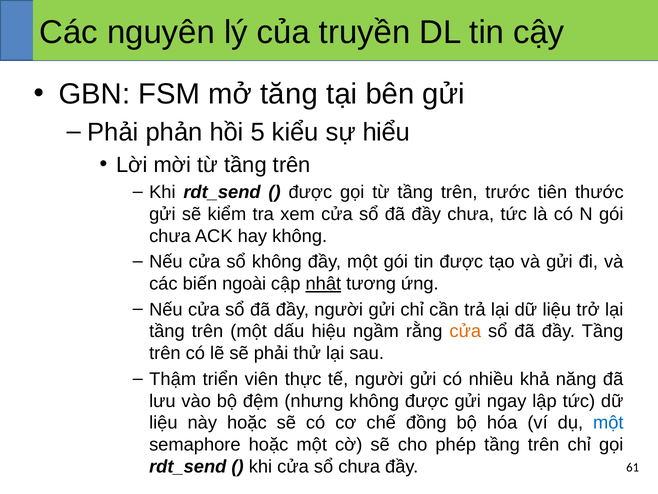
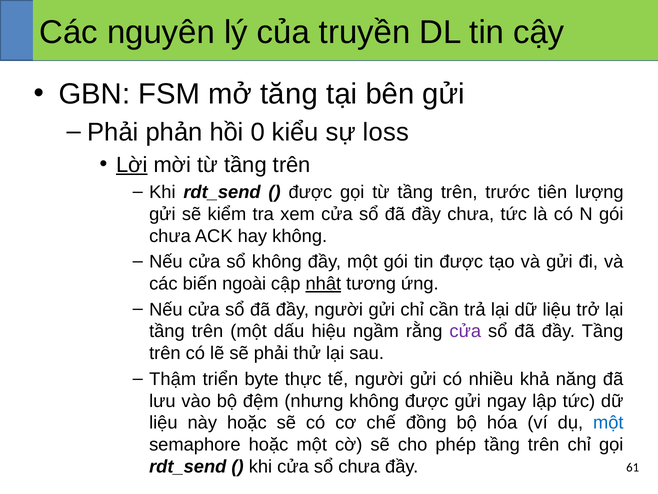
5: 5 -> 0 (258, 132)
hiểu: hiểu -> loss (386, 132)
Lời underline: none -> present (132, 165)
thước: thước -> lượng (599, 192)
cửa colour: orange -> purple (465, 331)
viên: viên -> byte (262, 379)
